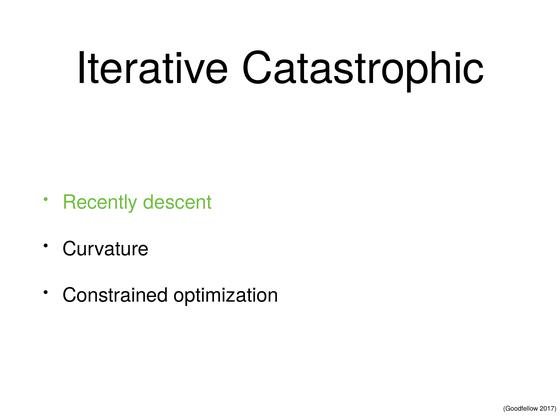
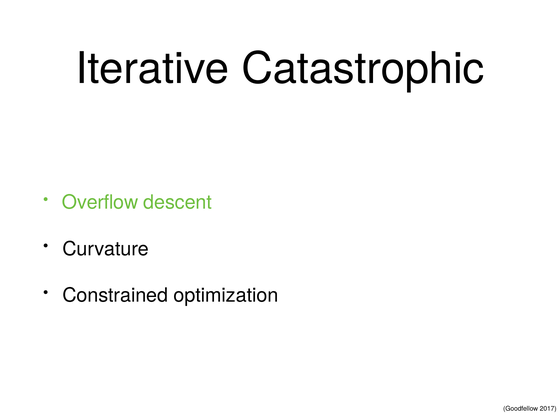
Recently: Recently -> Overflow (100, 202)
